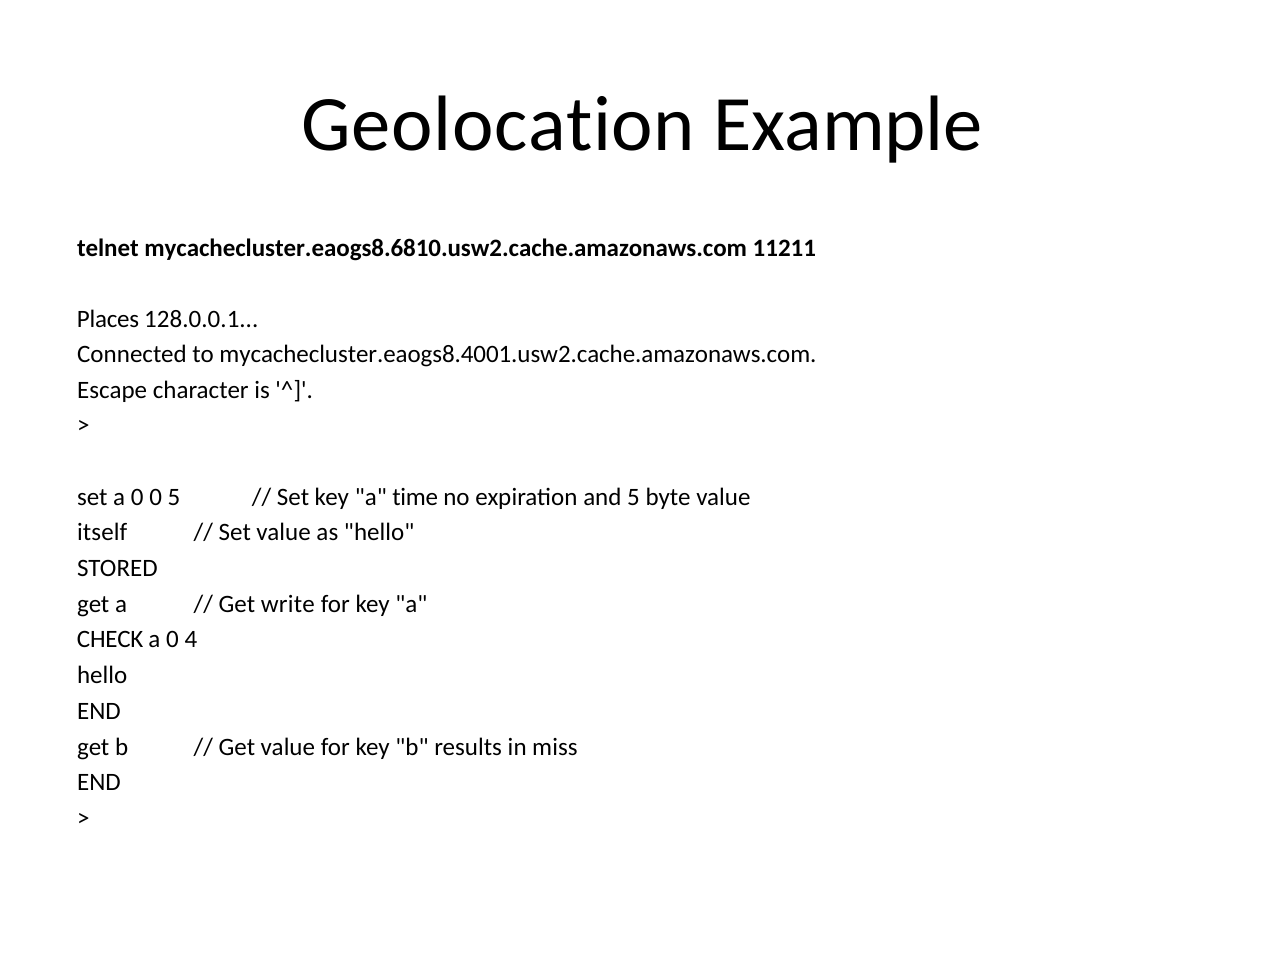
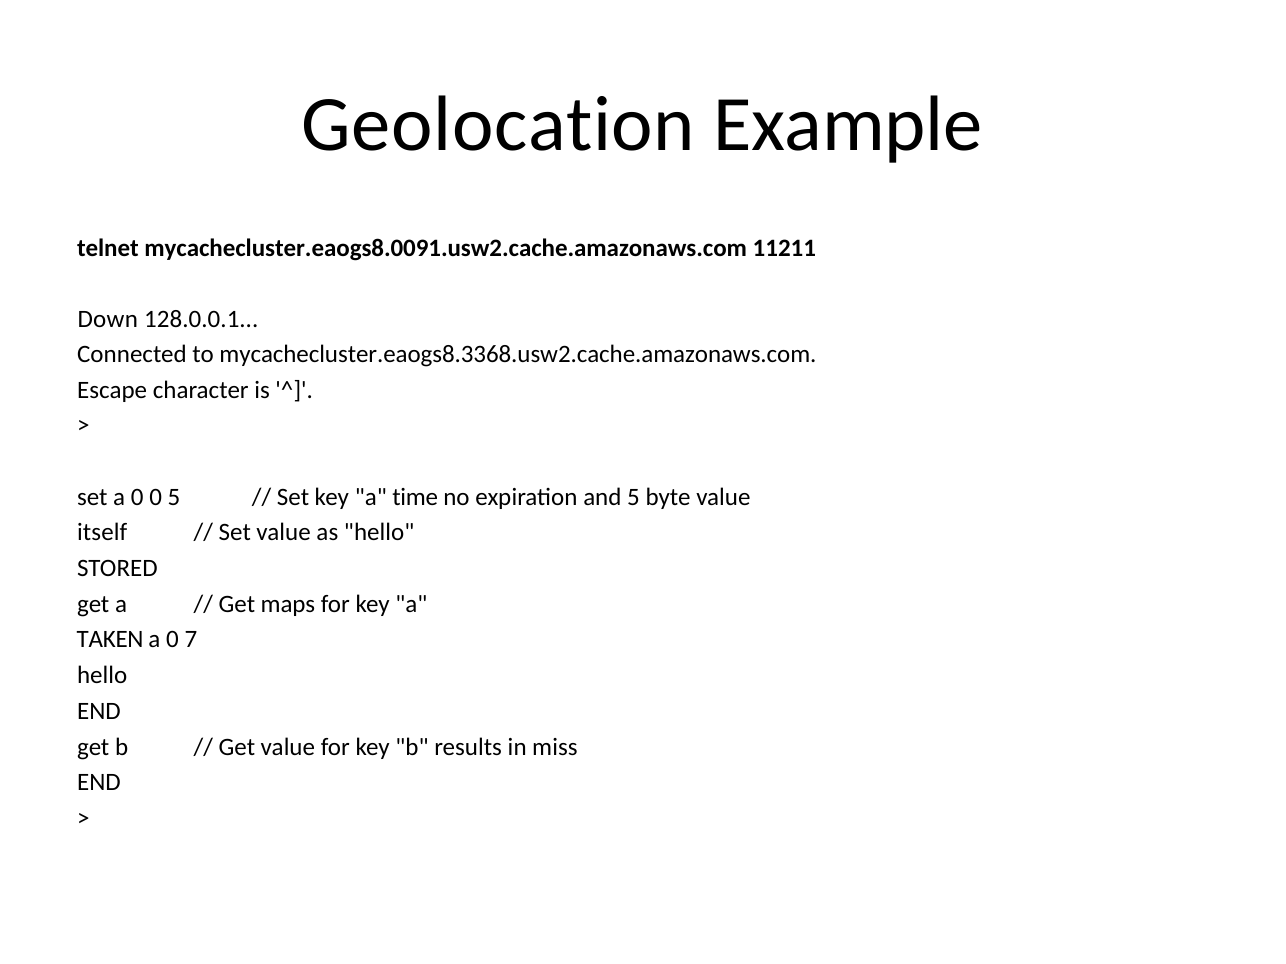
mycachecluster.eaogs8.6810.usw2.cache.amazonaws.com: mycachecluster.eaogs8.6810.usw2.cache.amazonaws.com -> mycachecluster.eaogs8.0091.usw2.cache.amazonaws.com (446, 248)
Places: Places -> Down (108, 319)
mycachecluster.eaogs8.4001.usw2.cache.amazonaws.com: mycachecluster.eaogs8.4001.usw2.cache.amazonaws.com -> mycachecluster.eaogs8.3368.usw2.cache.amazonaws.com (518, 355)
write: write -> maps (288, 604)
CHECK: CHECK -> TAKEN (110, 640)
4: 4 -> 7 (191, 640)
